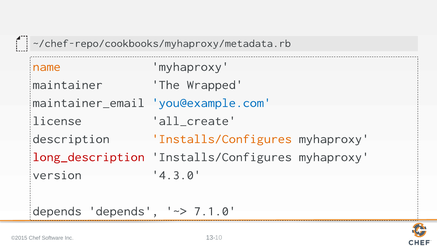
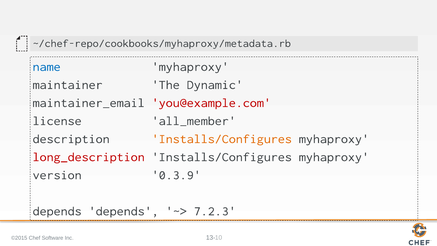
name colour: orange -> blue (47, 67)
Wrapped: Wrapped -> Dynamic (215, 85)
you@example.com colour: blue -> red (211, 103)
all_create: all_create -> all_member (194, 121)
4.3.0: 4.3.0 -> 0.3.9 (176, 175)
7.1.0: 7.1.0 -> 7.2.3 (215, 211)
